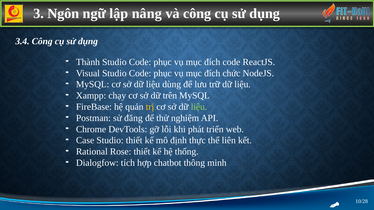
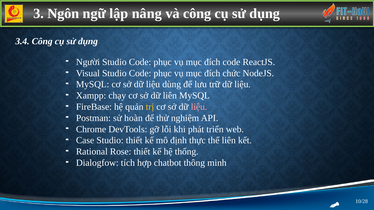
Thành: Thành -> Người (88, 62)
dữ trên: trên -> liên (170, 96)
liệu colour: light green -> pink (199, 107)
đăng: đăng -> hoàn (133, 118)
